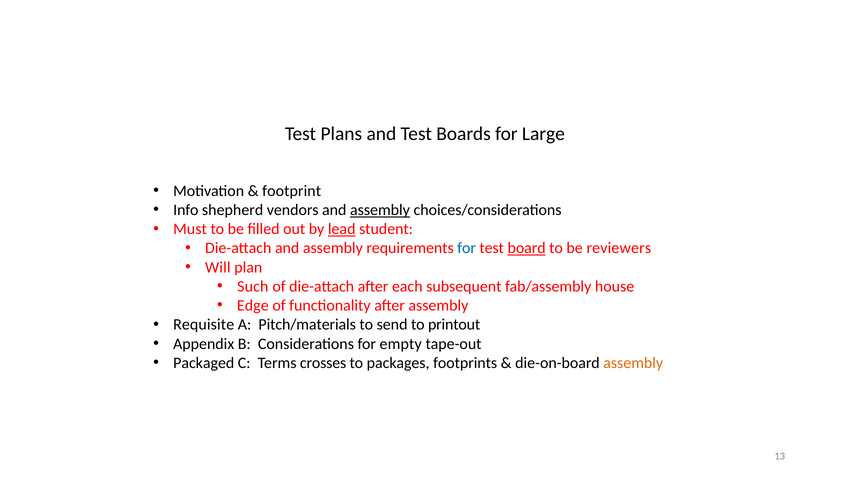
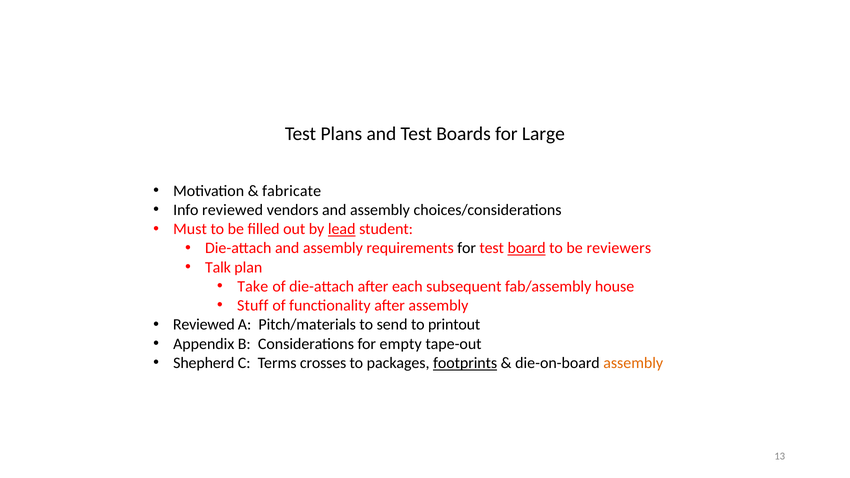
footprint: footprint -> fabricate (292, 191)
Info shepherd: shepherd -> reviewed (233, 210)
assembly underline: present -> none (380, 210)
for colour: blue -> black (467, 248)
Will: Will -> Talk (218, 267)
Such: Such -> Take (253, 287)
Edge: Edge -> Stuff (253, 306)
Requisite: Requisite -> Reviewed (204, 325)
Packaged: Packaged -> Shepherd (204, 363)
footprints underline: none -> present (465, 363)
